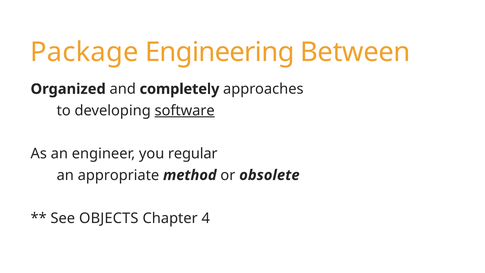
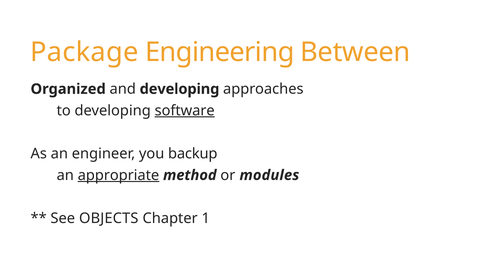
and completely: completely -> developing (180, 89)
regular: regular -> backup (193, 154)
appropriate underline: none -> present (118, 175)
obsolete: obsolete -> modules (269, 175)
4: 4 -> 1 (206, 218)
